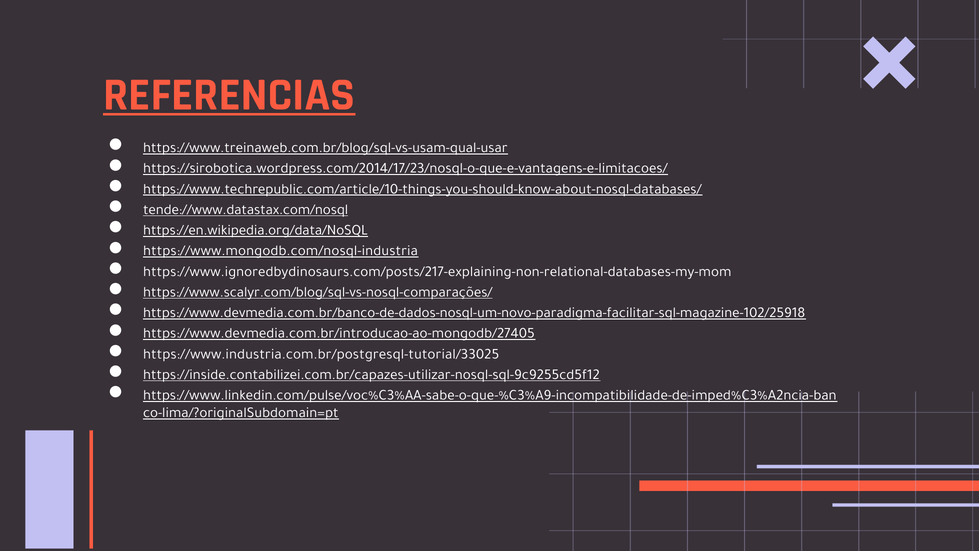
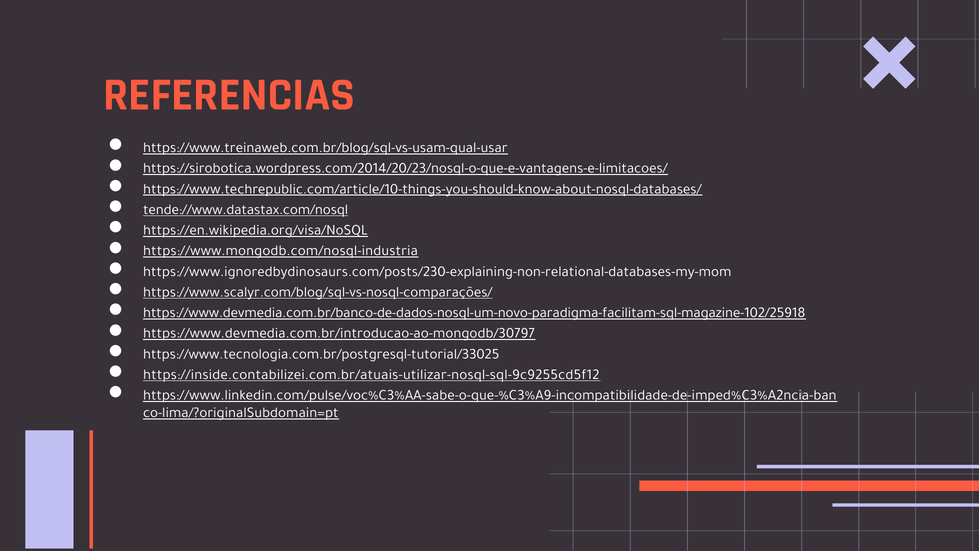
REFERENCIAS underline: present -> none (229, 94)
https://sirobotica.wordpress.com/2014/17/23/nosql-o-que-e-vantagens-e-limitacoes/: https://sirobotica.wordpress.com/2014/17/23/nosql-o-que-e-vantagens-e-limitacoes/ -> https://sirobotica.wordpress.com/2014/20/23/nosql-o-que-e-vantagens-e-limitacoes/ (405, 168)
https://en.wikipedia.org/data/NoSQL: https://en.wikipedia.org/data/NoSQL -> https://en.wikipedia.org/visa/NoSQL (255, 230)
https://www.ignoredbydinosaurs.com/posts/217-explaining-non-relational-databases-my-mom: https://www.ignoredbydinosaurs.com/posts/217-explaining-non-relational-databases-my-mom -> https://www.ignoredbydinosaurs.com/posts/230-explaining-non-relational-databases-my-mom (437, 271)
https://www.devmedia.com.br/banco-de-dados-nosql-um-novo-paradigma-facilitar-sql-magazine-102/25918: https://www.devmedia.com.br/banco-de-dados-nosql-um-novo-paradigma-facilitar-sql-magazine-102/25918 -> https://www.devmedia.com.br/banco-de-dados-nosql-um-novo-paradigma-facilitam-sql-magazine-102/25918 (474, 312)
https://www.devmedia.com.br/introducao-ao-mongodb/27405: https://www.devmedia.com.br/introducao-ao-mongodb/27405 -> https://www.devmedia.com.br/introducao-ao-mongodb/30797 (339, 333)
https://www.industria.com.br/postgresql-tutorial/33025: https://www.industria.com.br/postgresql-tutorial/33025 -> https://www.tecnologia.com.br/postgresql-tutorial/33025 (321, 353)
https://inside.contabilizei.com.br/capazes-utilizar-nosql-sql-9c9255cd5f12: https://inside.contabilizei.com.br/capazes-utilizar-nosql-sql-9c9255cd5f12 -> https://inside.contabilizei.com.br/atuais-utilizar-nosql-sql-9c9255cd5f12 (371, 374)
